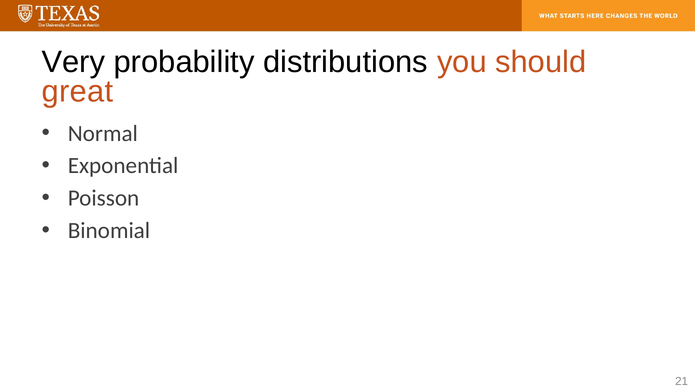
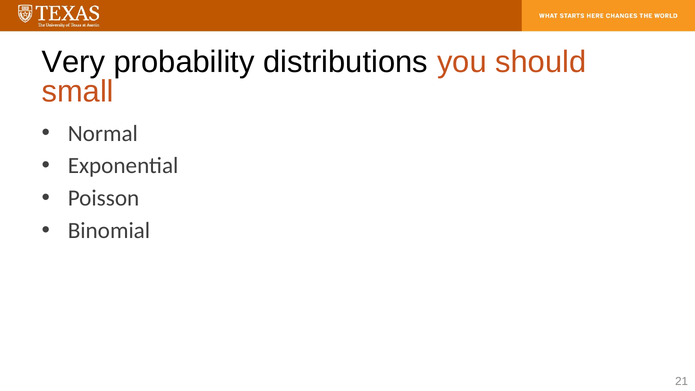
great: great -> small (78, 92)
